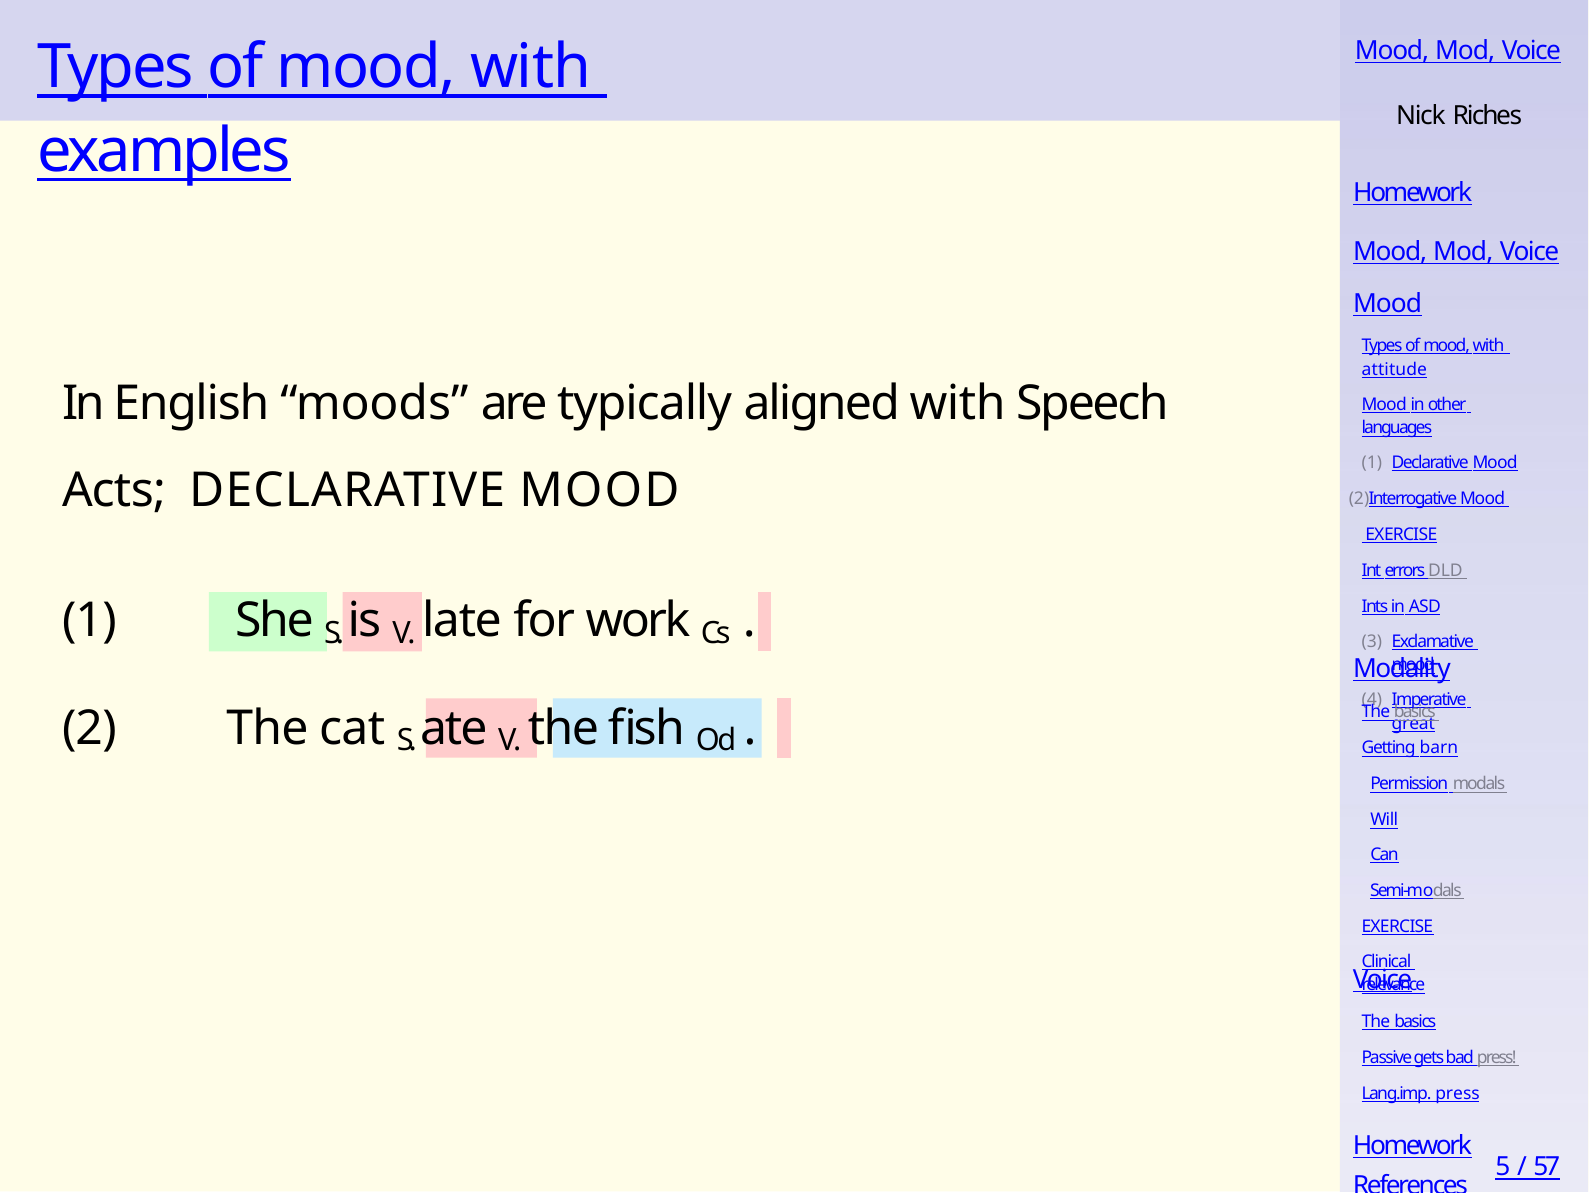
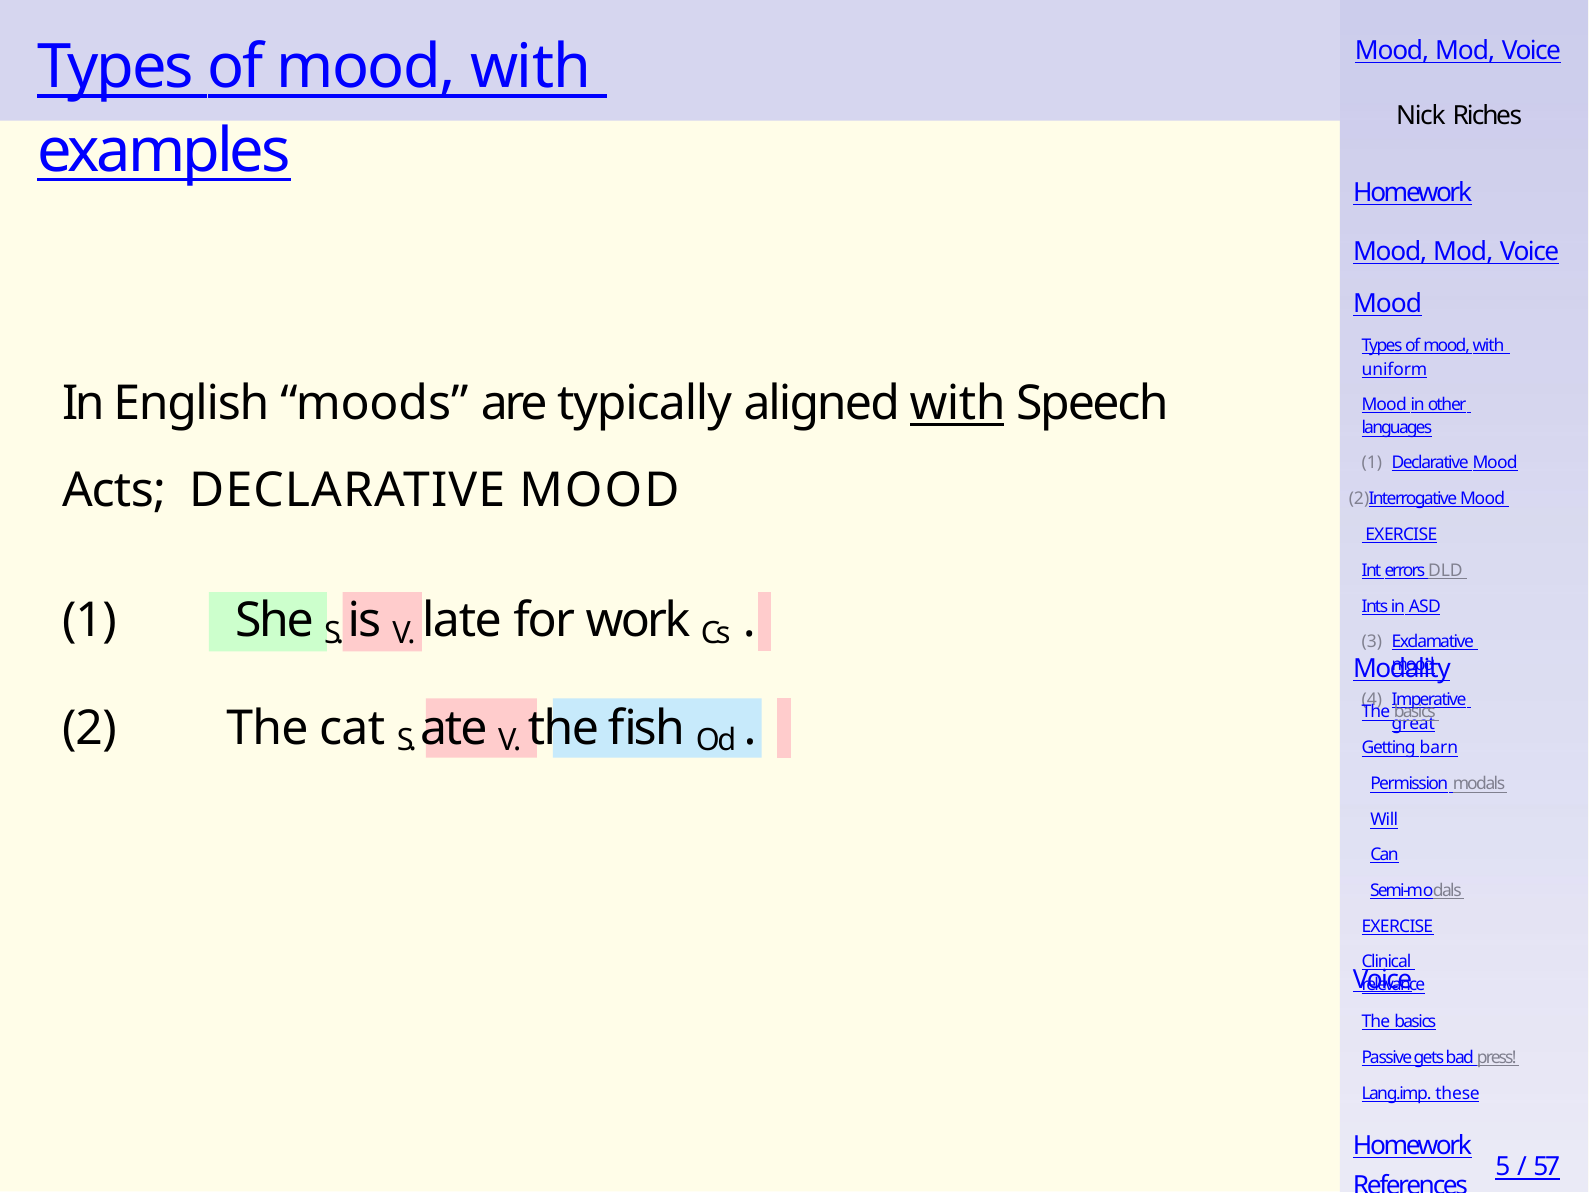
attitude: attitude -> uniform (1395, 370)
with underline: none -> present (958, 403)
Lang.imp press: press -> these (1458, 1094)
